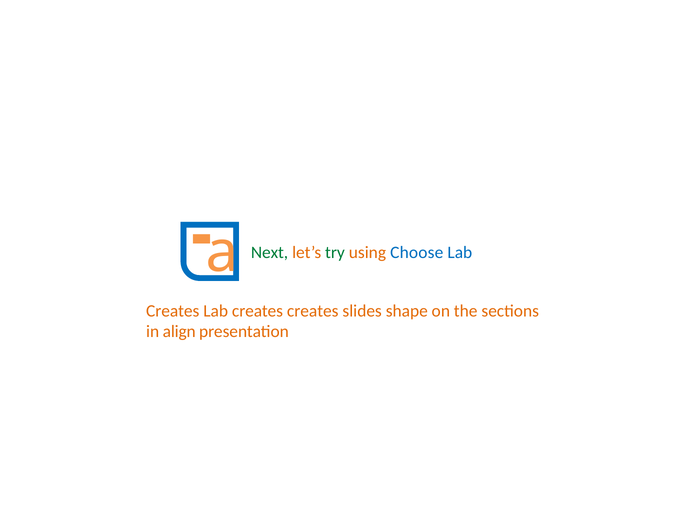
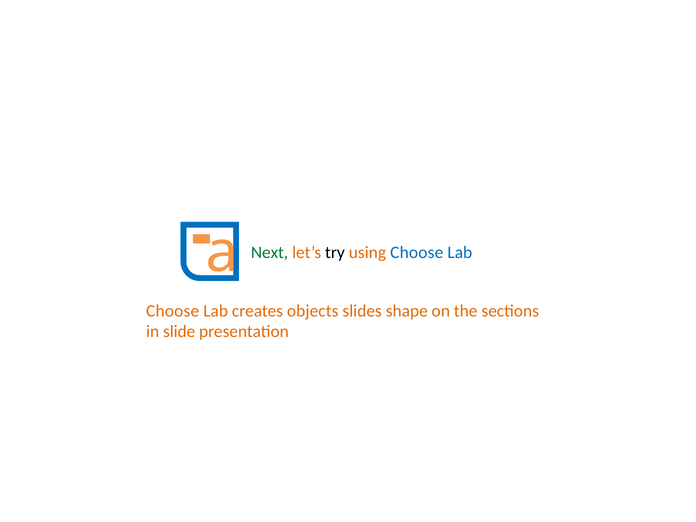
try colour: green -> black (335, 252)
Creates: Creates -> Choose (173, 311)
creates creates: creates -> objects (313, 311)
align: align -> slide (179, 332)
